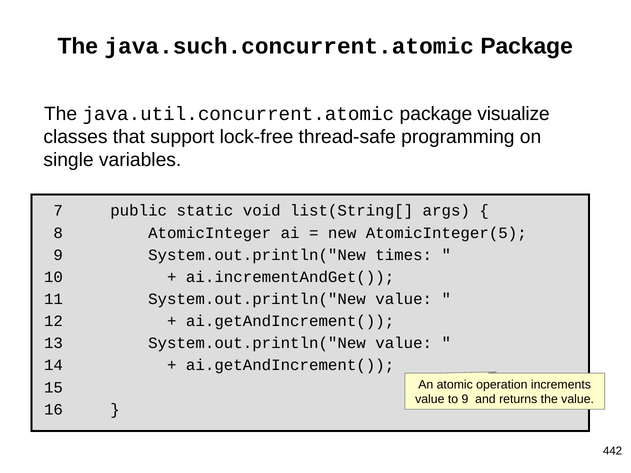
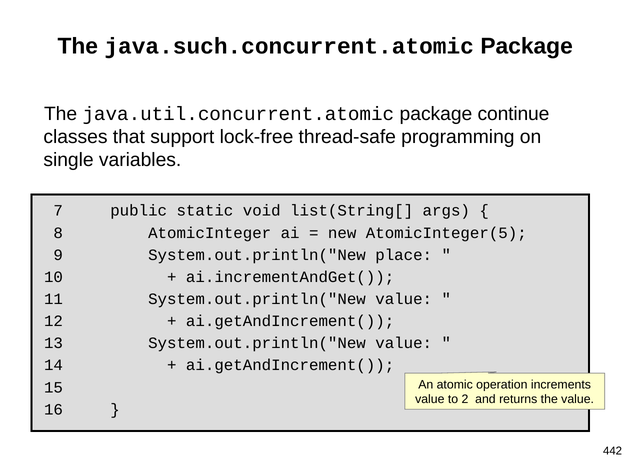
visualize: visualize -> continue (513, 114)
times: times -> place (404, 255)
to 9: 9 -> 2 (465, 400)
